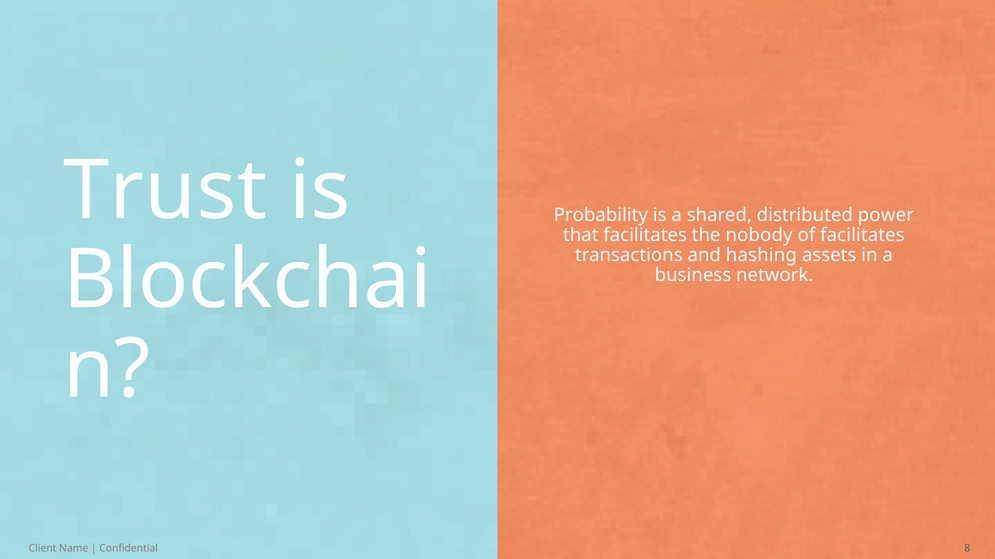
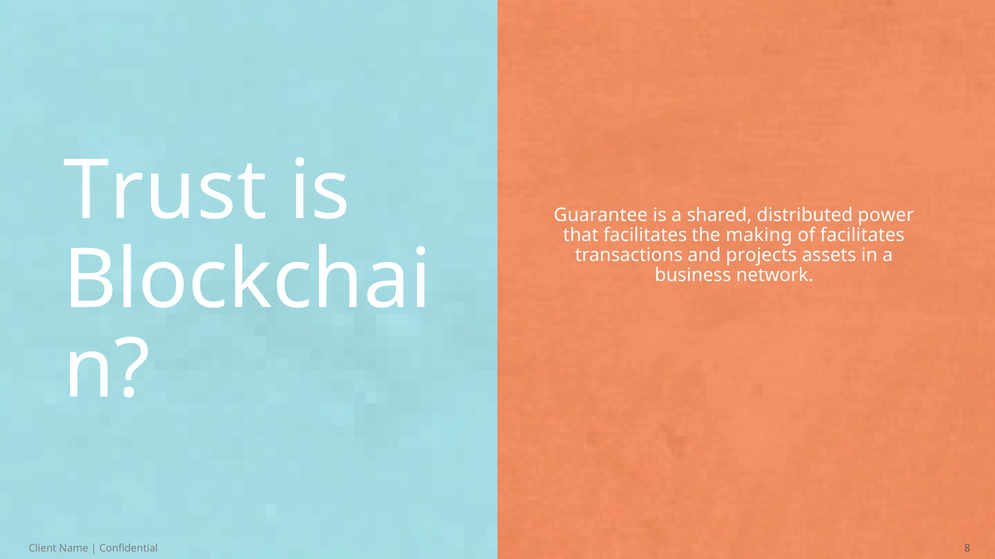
Probability: Probability -> Guarantee (601, 215)
nobody: nobody -> making (759, 235)
hashing: hashing -> projects (761, 256)
